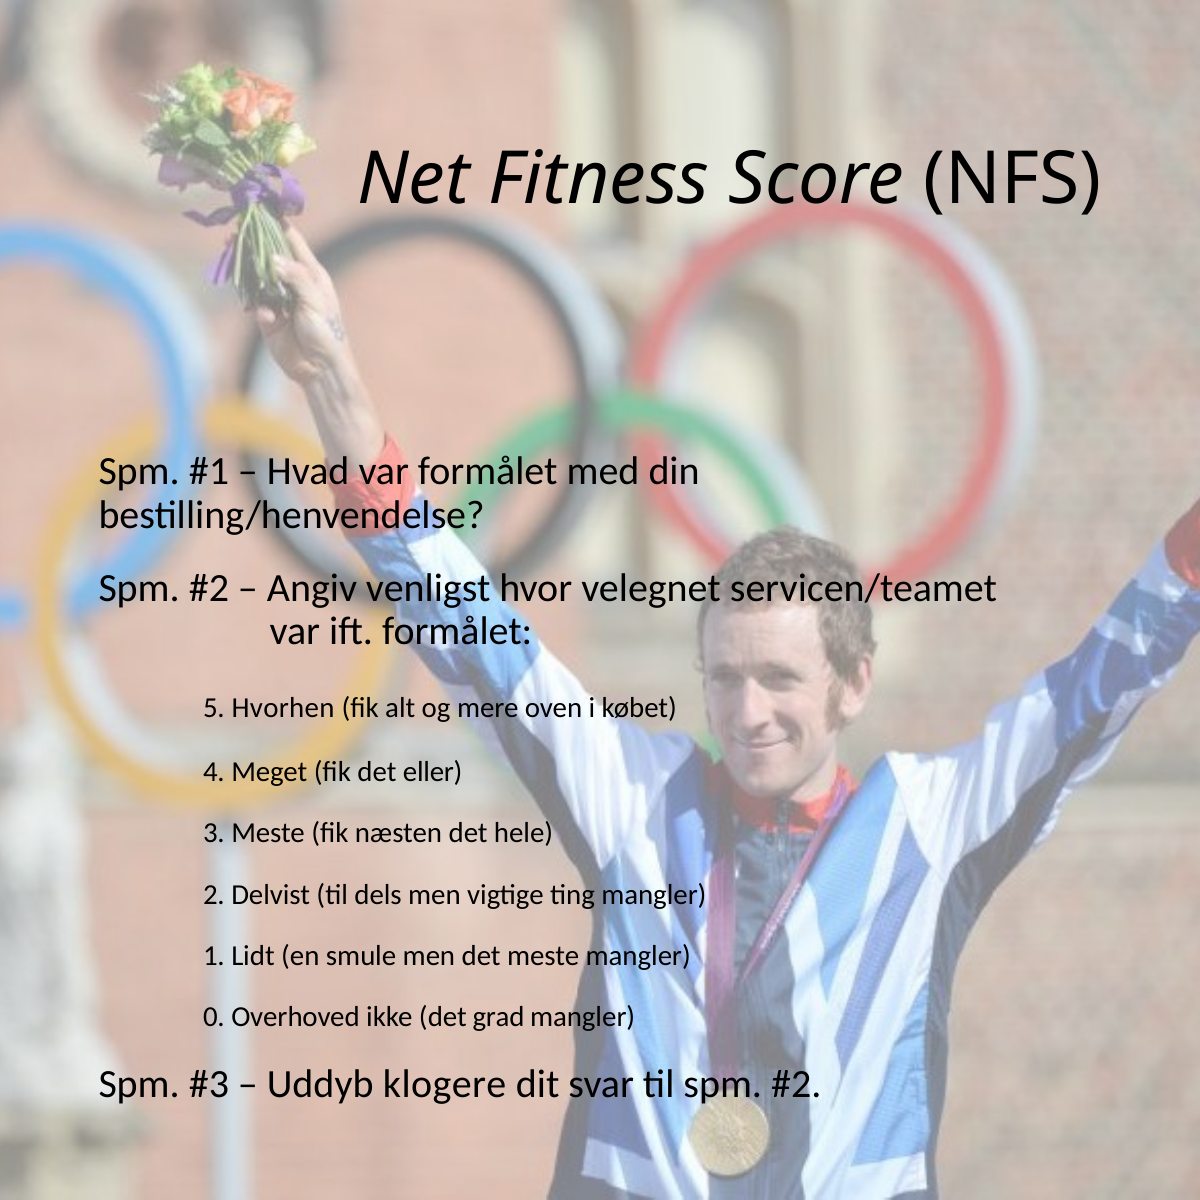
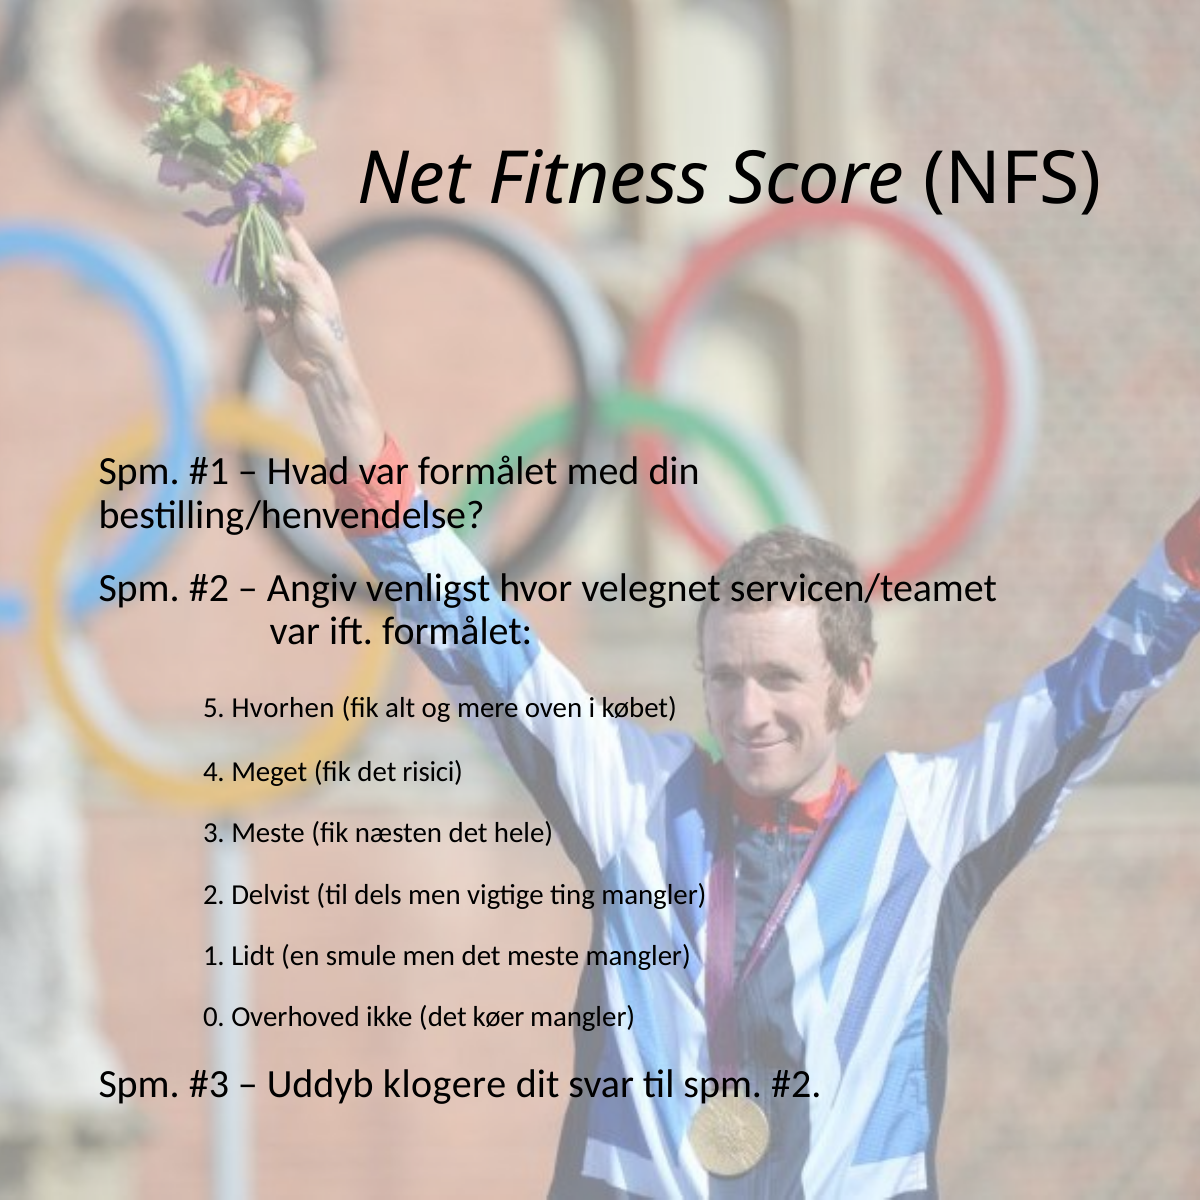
eller: eller -> risici (433, 772)
grad: grad -> køer (499, 1017)
